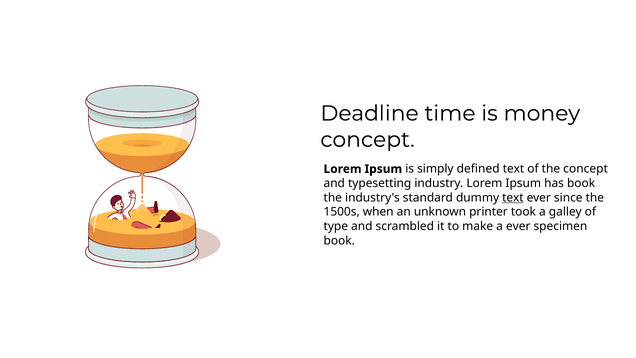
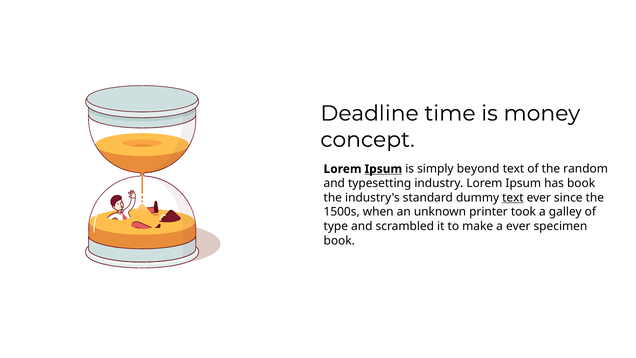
Ipsum underline: none -> present (383, 169)
defined: defined -> beyond (478, 169)
the concept: concept -> random (586, 169)
